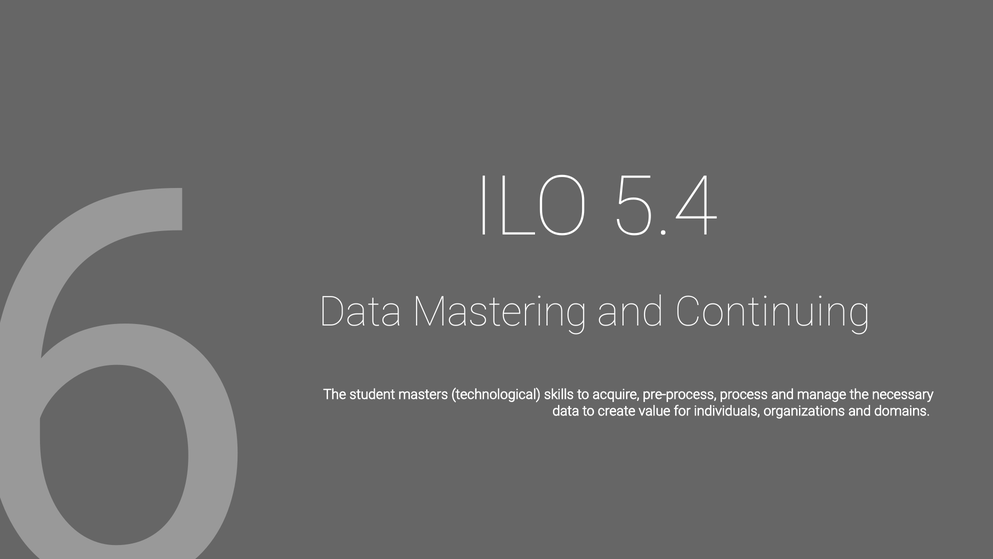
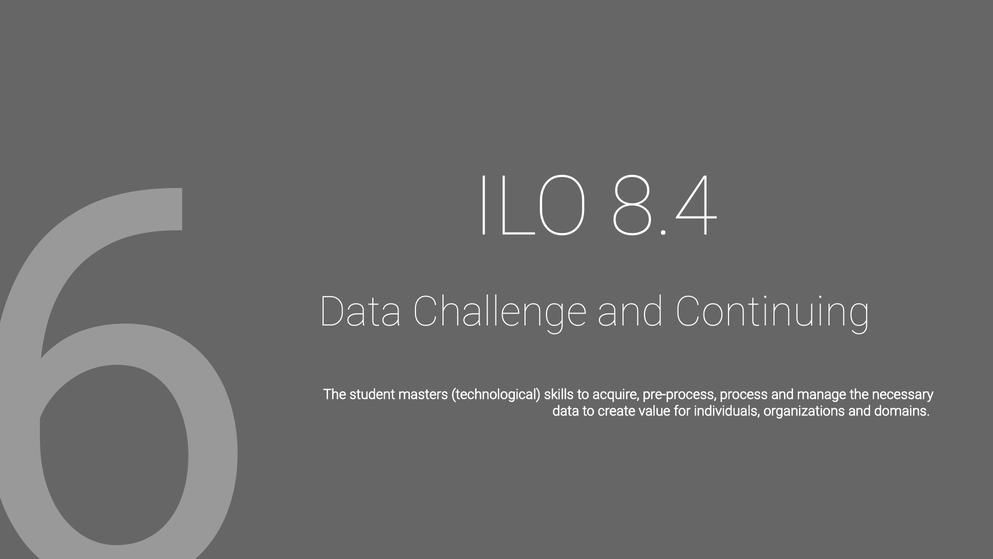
5.4: 5.4 -> 8.4 (664, 207)
Mastering: Mastering -> Challenge (500, 312)
